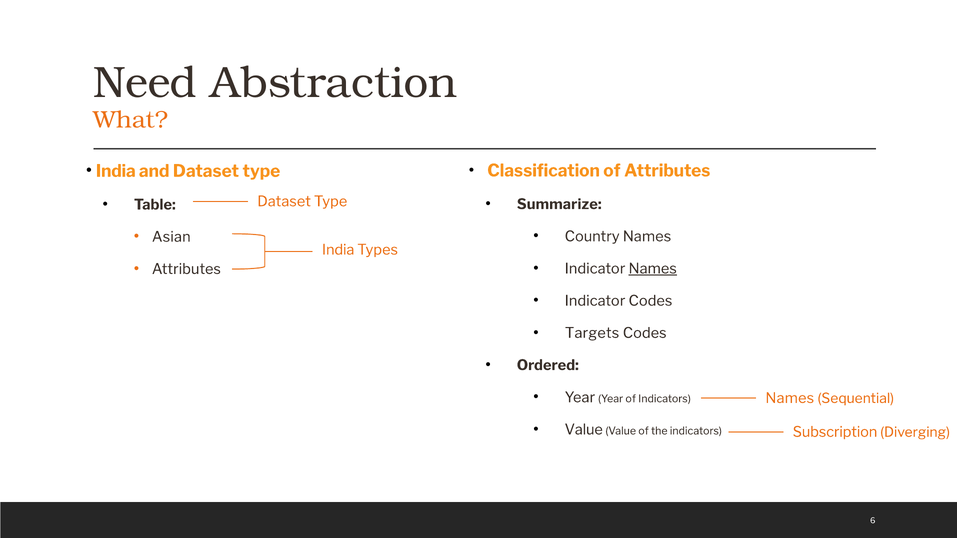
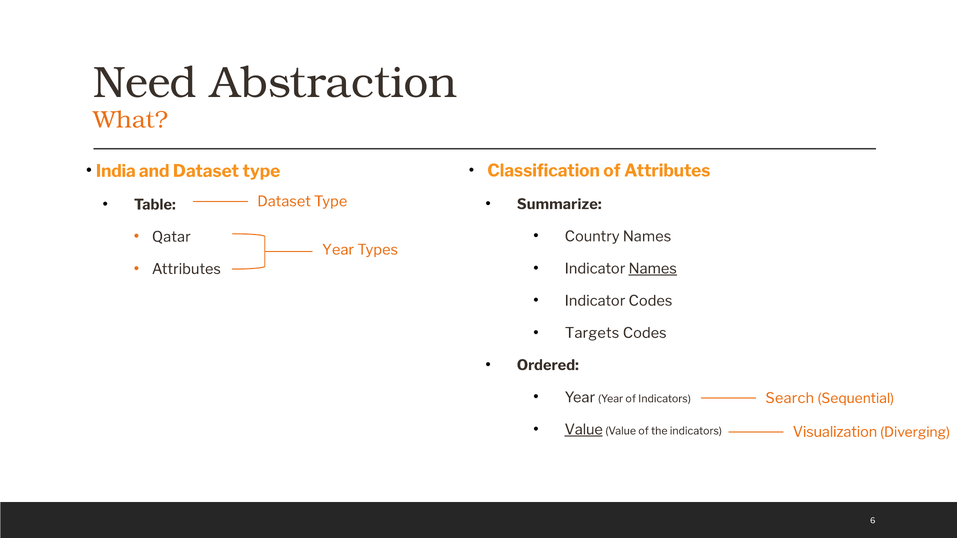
Asian: Asian -> Qatar (171, 237)
India: India -> Year (338, 250)
Names: Names -> Search (790, 398)
Value underline: none -> present (584, 430)
Subscription: Subscription -> Visualization (835, 432)
